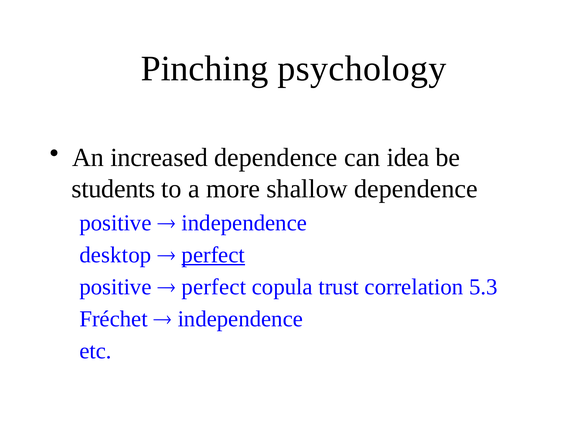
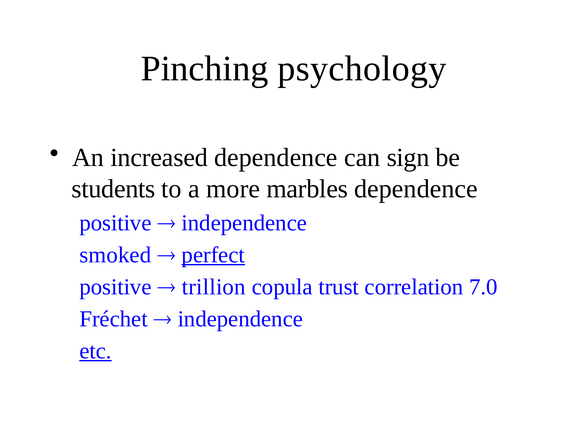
idea: idea -> sign (408, 158)
shallow: shallow -> marbles (307, 189)
desktop: desktop -> smoked (115, 255)
perfect: perfect -> trillion (214, 287)
5.3: 5.3 -> 7.0 (483, 287)
etc underline: none -> present (96, 351)
